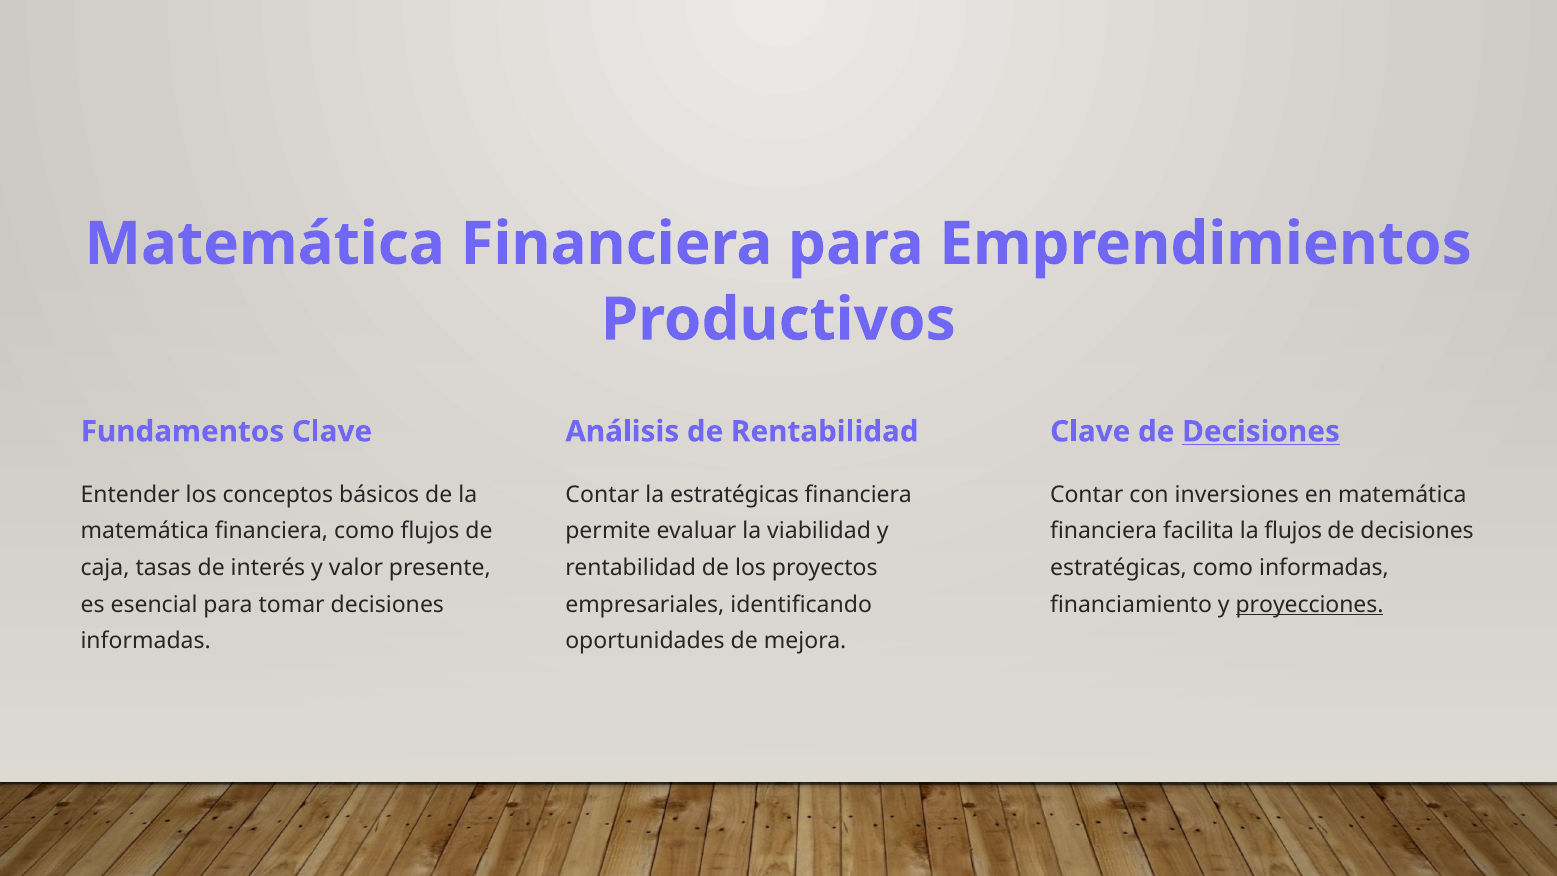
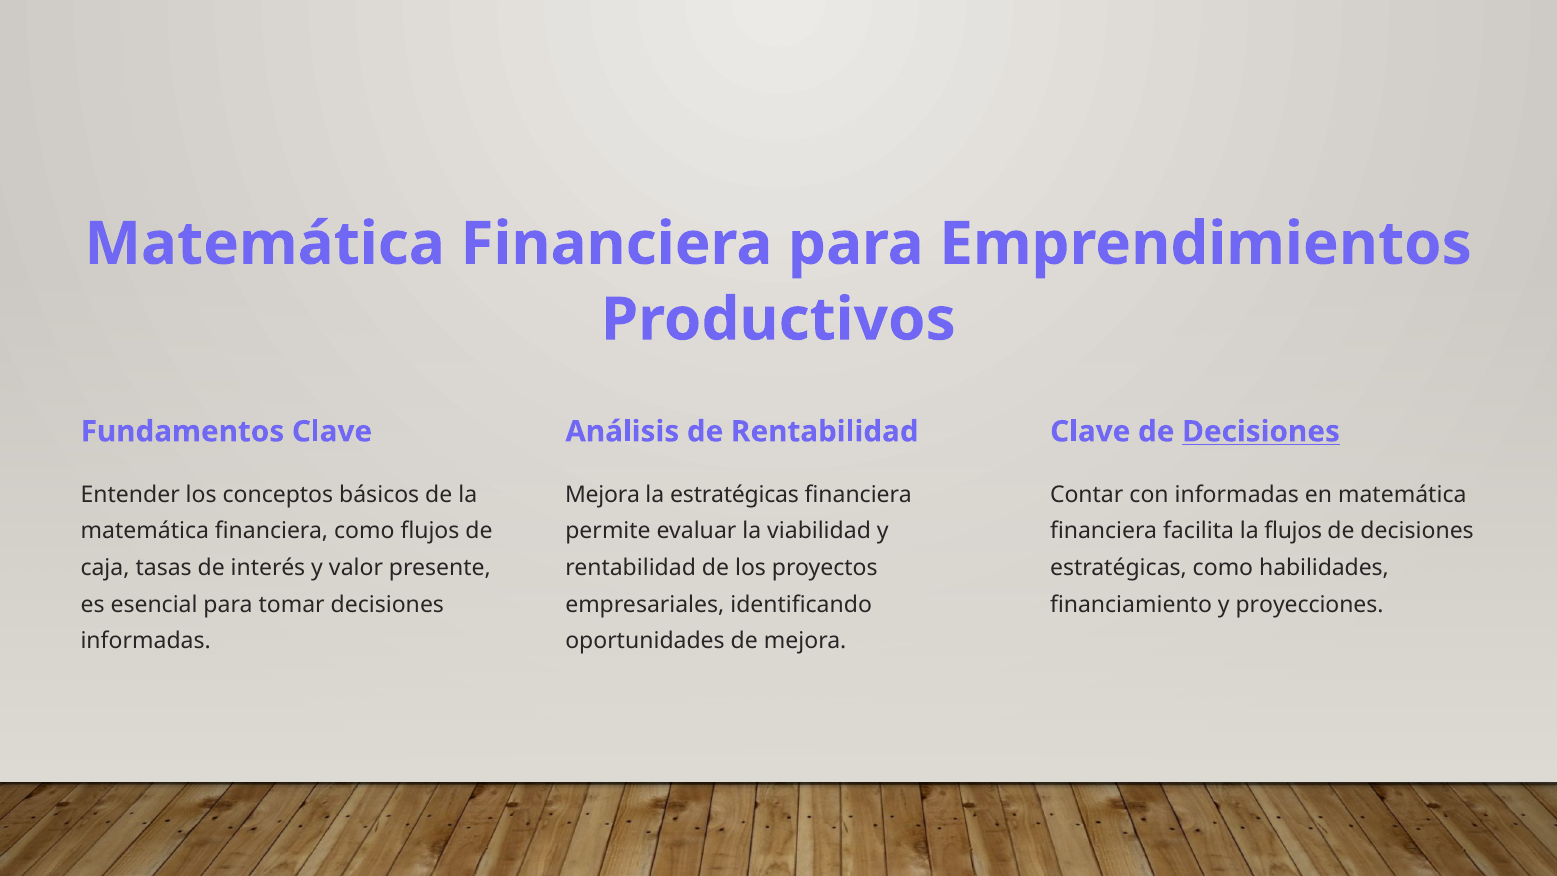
Contar: Contar -> Mejora (603, 495)
con inversiones: inversiones -> informadas (1237, 495)
como informadas: informadas -> habilidades (1324, 568)
proyecciones underline: present -> none (1310, 604)
